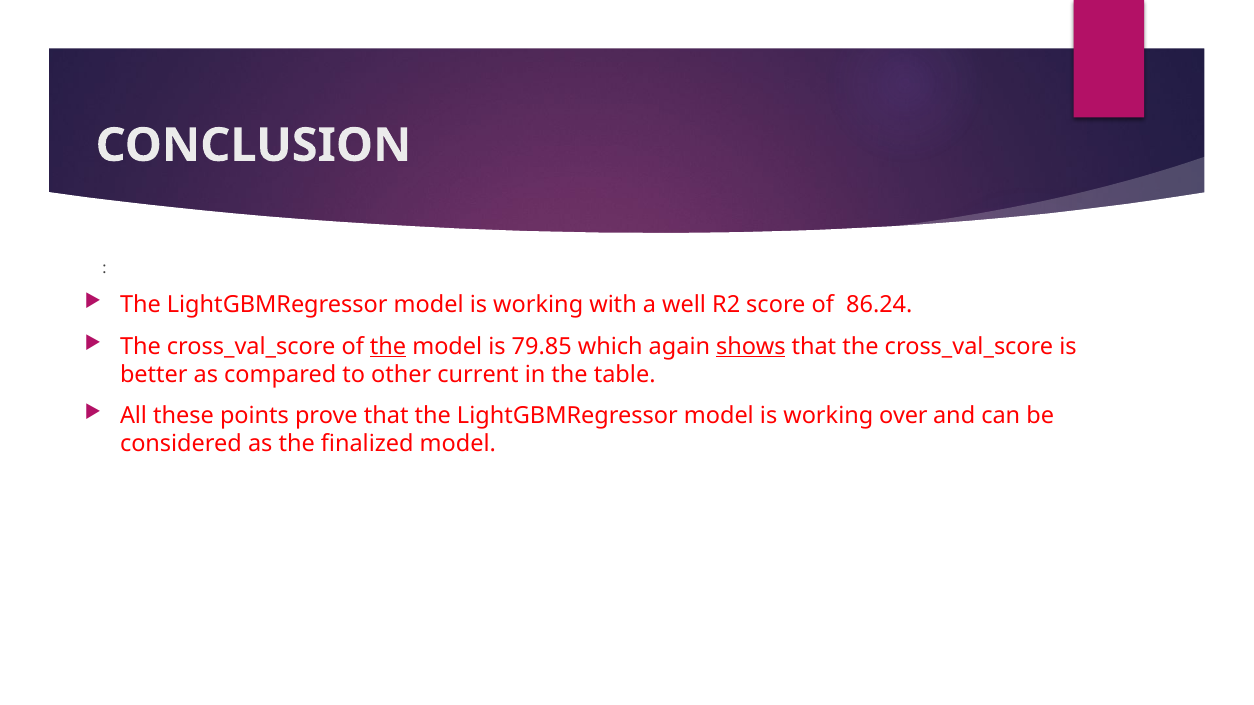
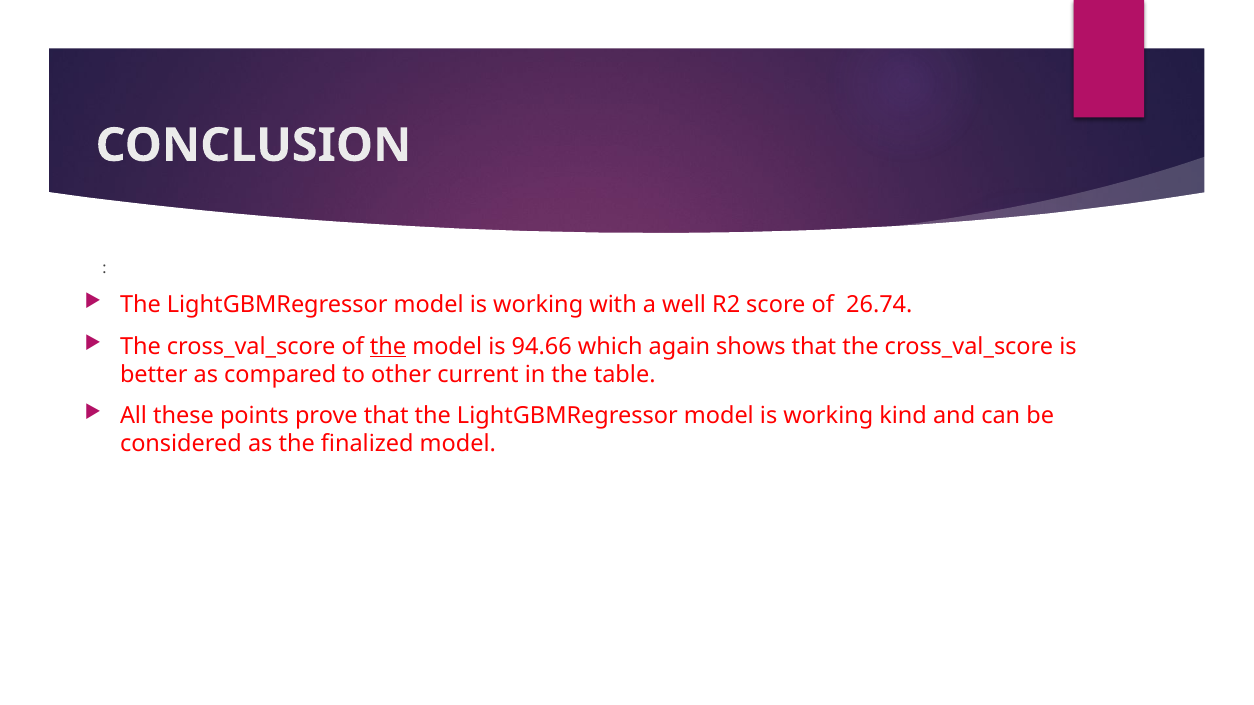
86.24: 86.24 -> 26.74 (879, 305)
79.85: 79.85 -> 94.66 (542, 347)
shows underline: present -> none (751, 347)
over: over -> kind (903, 416)
